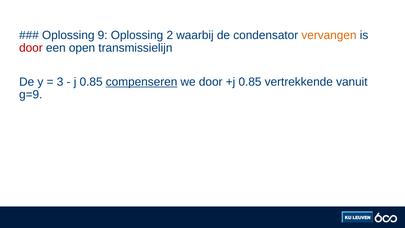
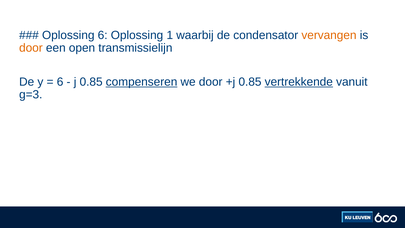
Oplossing 9: 9 -> 6 (103, 35)
2: 2 -> 1 (170, 35)
door colour: red -> orange (31, 48)
3: 3 -> 6 (60, 82)
vertrekkende underline: none -> present (299, 82)
g=9: g=9 -> g=3 (31, 95)
